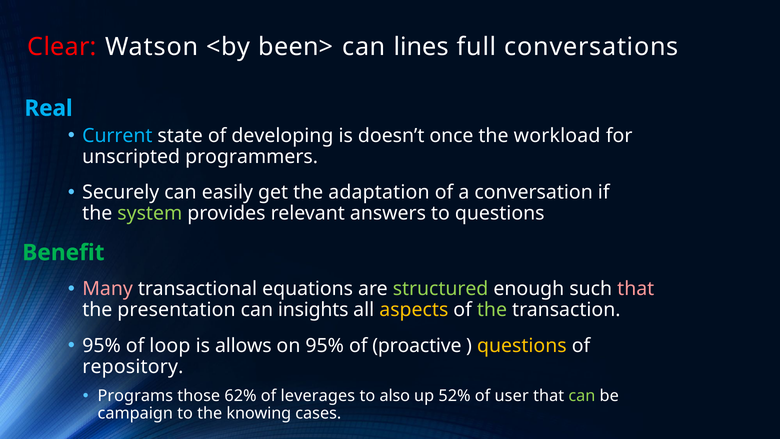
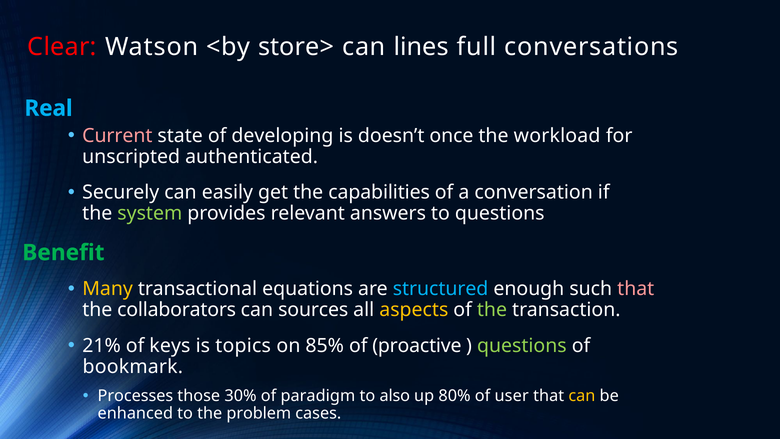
been>: been> -> store> (296, 47)
Current colour: light blue -> pink (117, 136)
programmers: programmers -> authenticated (252, 157)
adaptation: adaptation -> capabilities (379, 192)
Many colour: pink -> yellow (108, 289)
structured colour: light green -> light blue (441, 289)
presentation: presentation -> collaborators (177, 310)
insights: insights -> sources (313, 310)
95%: 95% -> 21% (101, 345)
loop: loop -> keys (170, 345)
allows: allows -> topics (243, 345)
on 95%: 95% -> 85% (325, 345)
questions colour: yellow -> light green (522, 345)
repository: repository -> bookmark (133, 367)
Programs: Programs -> Processes (135, 396)
62%: 62% -> 30% (241, 396)
leverages: leverages -> paradigm (318, 396)
52%: 52% -> 80% (455, 396)
can colour: light green -> yellow (582, 396)
campaign: campaign -> enhanced (135, 413)
knowing: knowing -> problem (259, 413)
